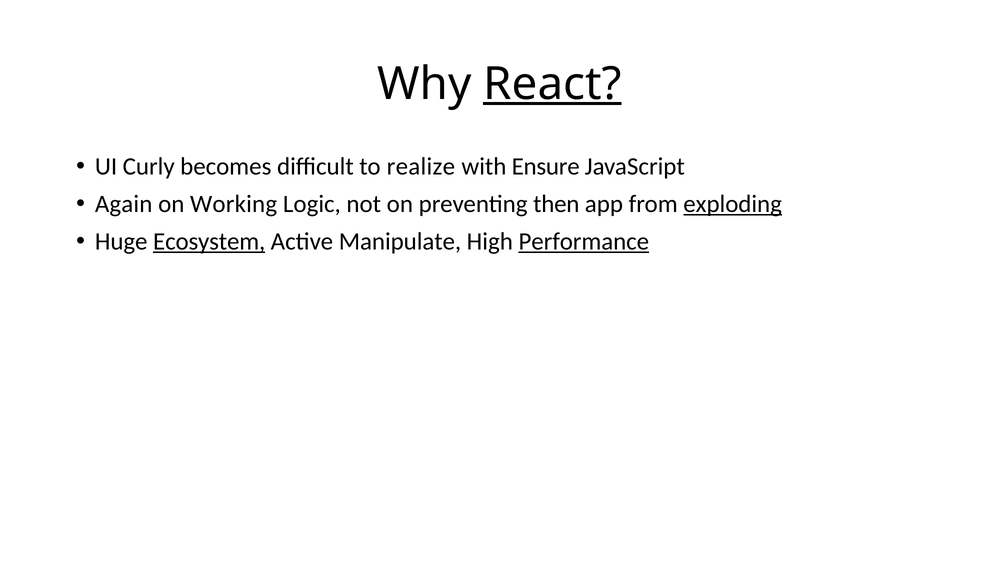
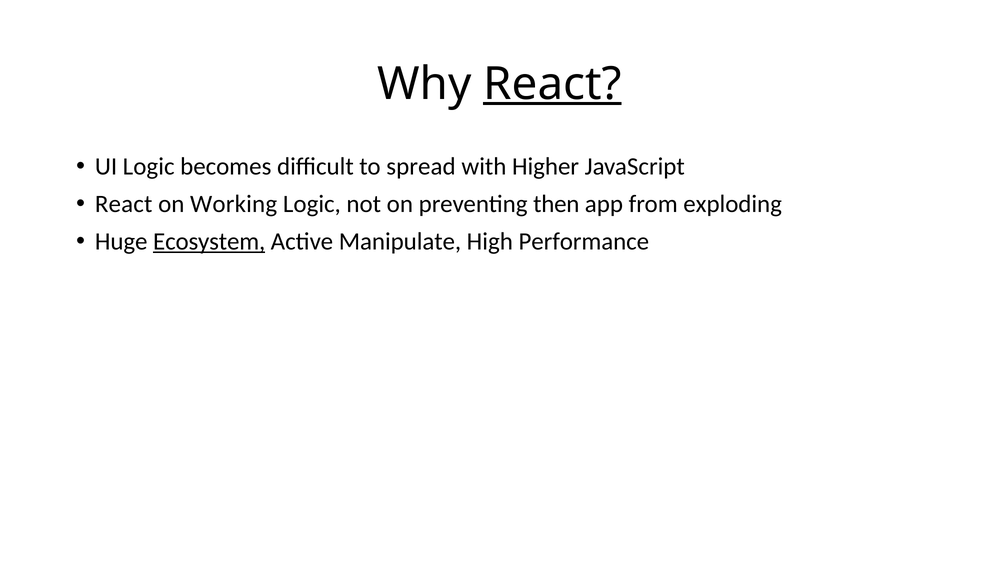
UI Curly: Curly -> Logic (149, 167)
realize: realize -> spread (421, 167)
Ensure: Ensure -> Higher (546, 167)
Again: Again -> React (124, 204)
exploding underline: present -> none (733, 204)
Performance underline: present -> none (584, 241)
